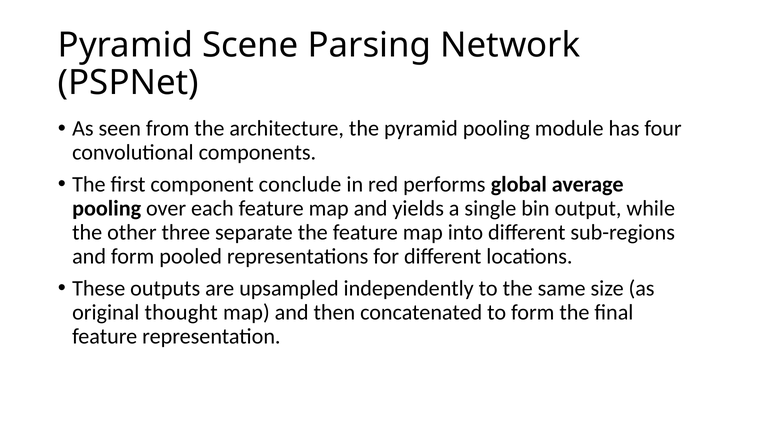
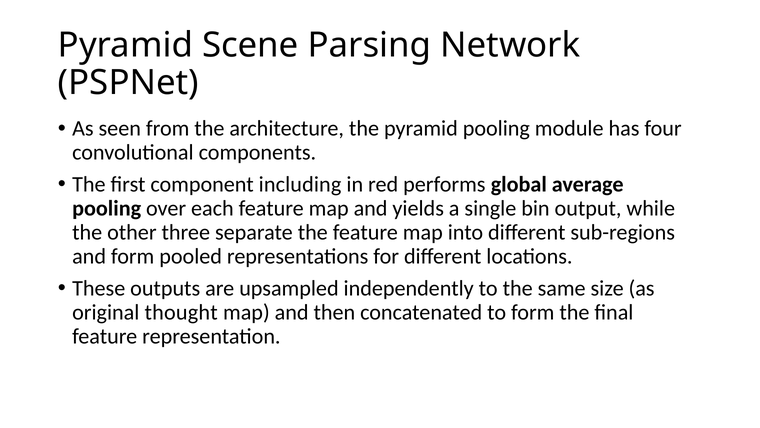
conclude: conclude -> including (300, 184)
